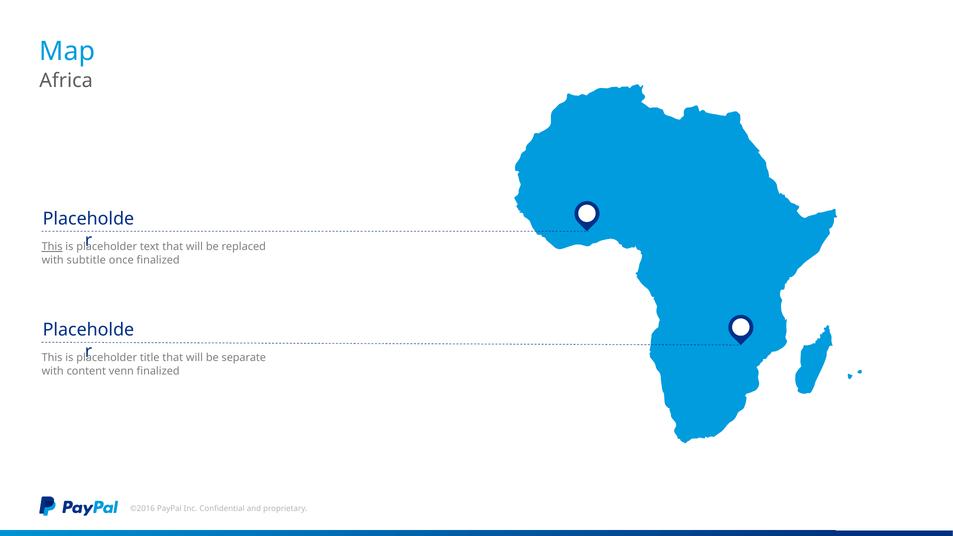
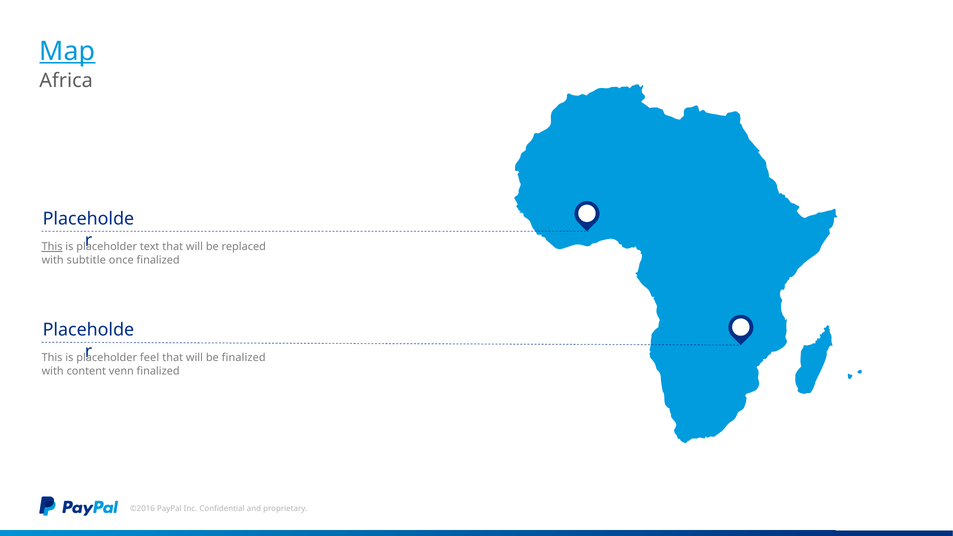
Map underline: none -> present (67, 51)
title: title -> feel (150, 358)
be separate: separate -> finalized (244, 358)
